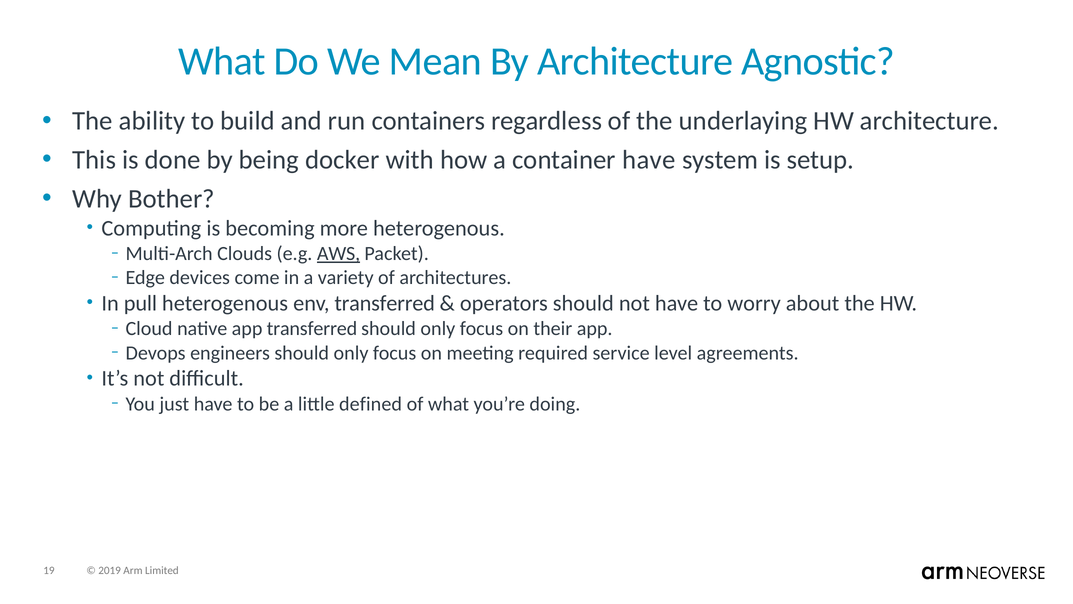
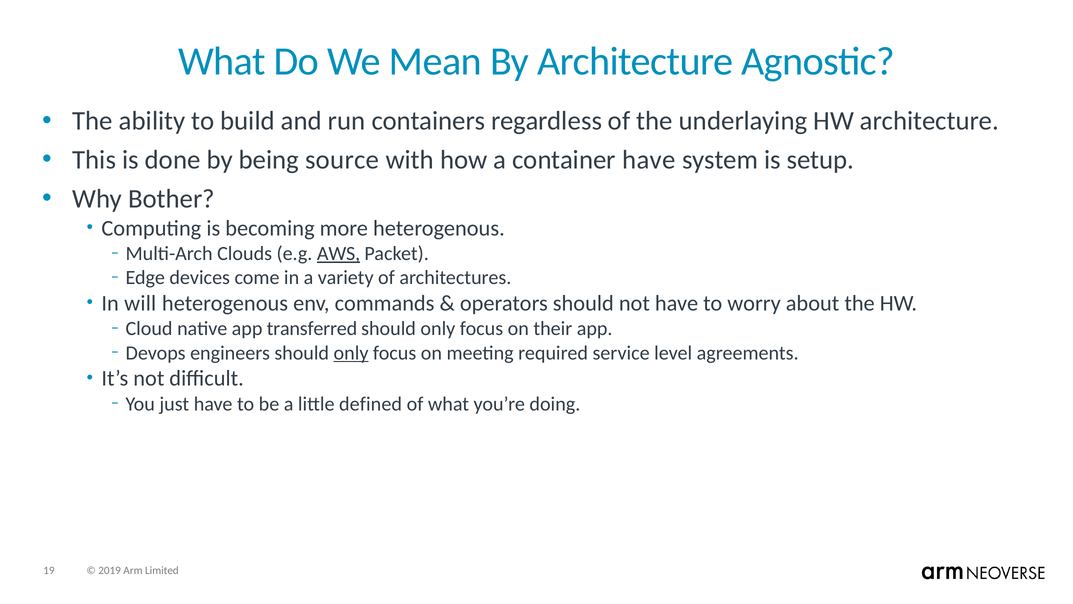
docker: docker -> source (342, 160)
pull: pull -> will (140, 303)
env transferred: transferred -> commands (385, 303)
only underline: none -> present (351, 353)
